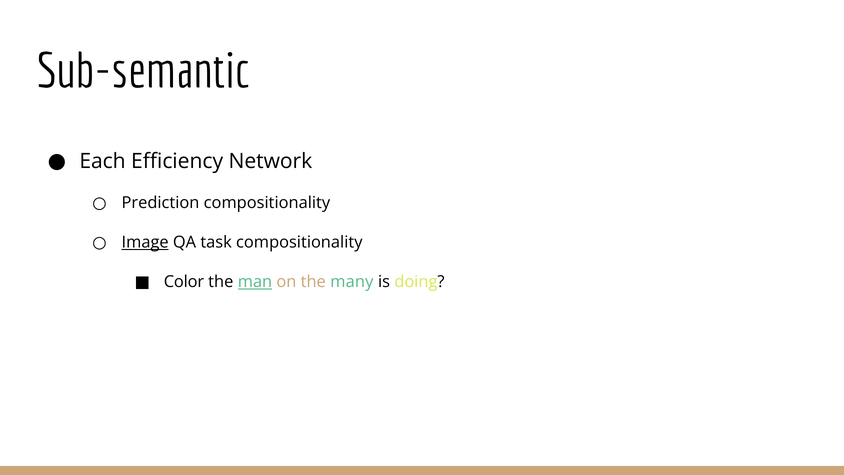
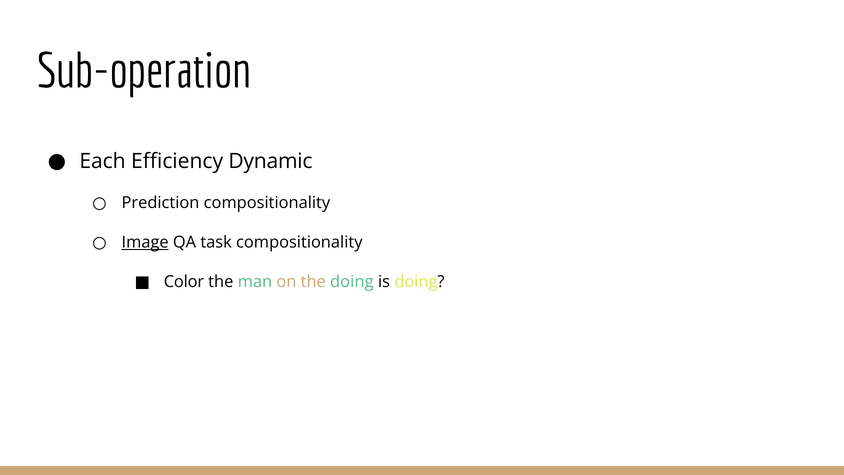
Sub-semantic: Sub-semantic -> Sub-operation (144, 71)
Network: Network -> Dynamic (270, 161)
man underline: present -> none (255, 282)
the many: many -> doing (352, 282)
